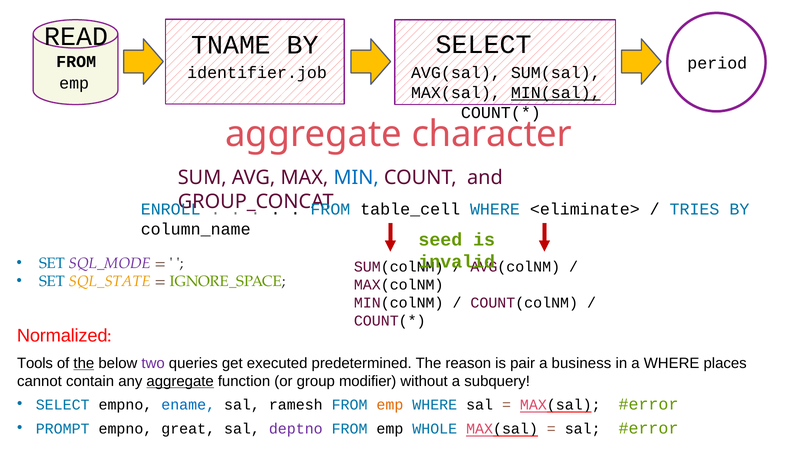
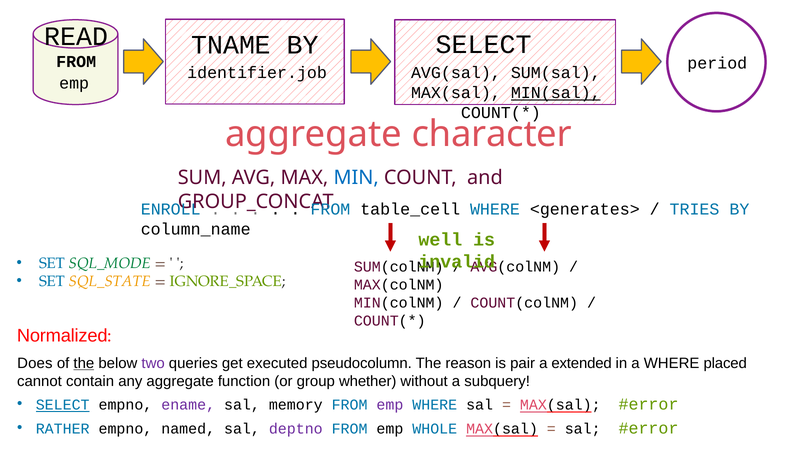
<eliminate>: <eliminate> -> <generates> (585, 209)
seed: seed -> well (440, 239)
SQL_MODE colour: purple -> green (110, 263)
Tools: Tools -> Does (35, 363)
predetermined: predetermined -> pseudocolumn (362, 363)
business: business -> extended (582, 363)
places: places -> placed (725, 363)
aggregate underline: present -> none (180, 381)
modifier: modifier -> whether (368, 381)
SELECT underline: none -> present (63, 404)
ename colour: blue -> purple (188, 404)
ramesh: ramesh -> memory (296, 404)
emp colour: orange -> purple (390, 404)
PROMPT: PROMPT -> RATHER (63, 428)
great: great -> named (188, 428)
